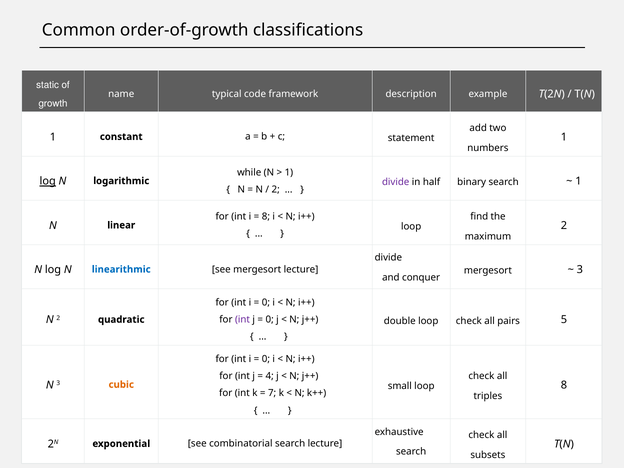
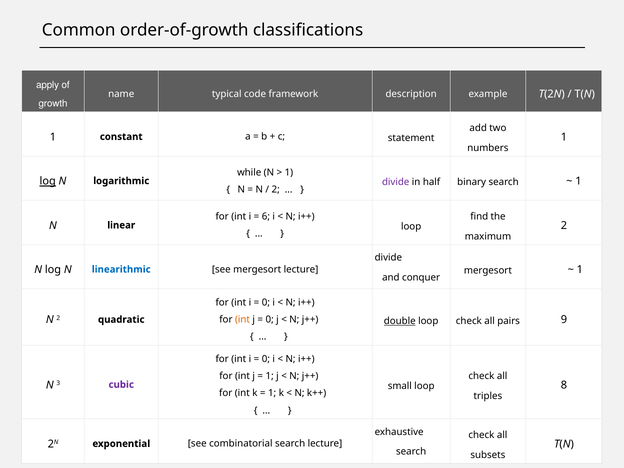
static: static -> apply (48, 85)
8: 8 -> 6 (266, 217)
3: 3 -> 1 (580, 270)
int colour: purple -> orange (243, 320)
double underline: none -> present (400, 321)
5: 5 -> 9 (564, 320)
4: 4 -> 1 (270, 376)
cubic colour: orange -> purple (121, 385)
7: 7 -> 1 (272, 393)
